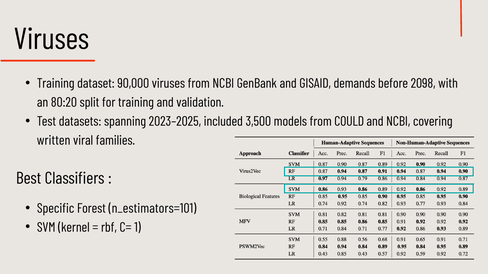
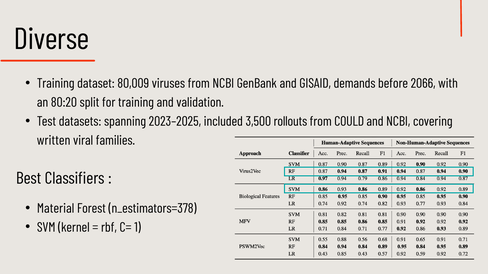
Viruses: Viruses -> Diverse (52, 39)
90,000: 90,000 -> 80,009 (133, 84)
2098: 2098 -> 2066 (423, 84)
models: models -> rollouts (290, 122)
Specific: Specific -> Material (56, 209)
n_estimators=101: n_estimators=101 -> n_estimators=378 (153, 209)
